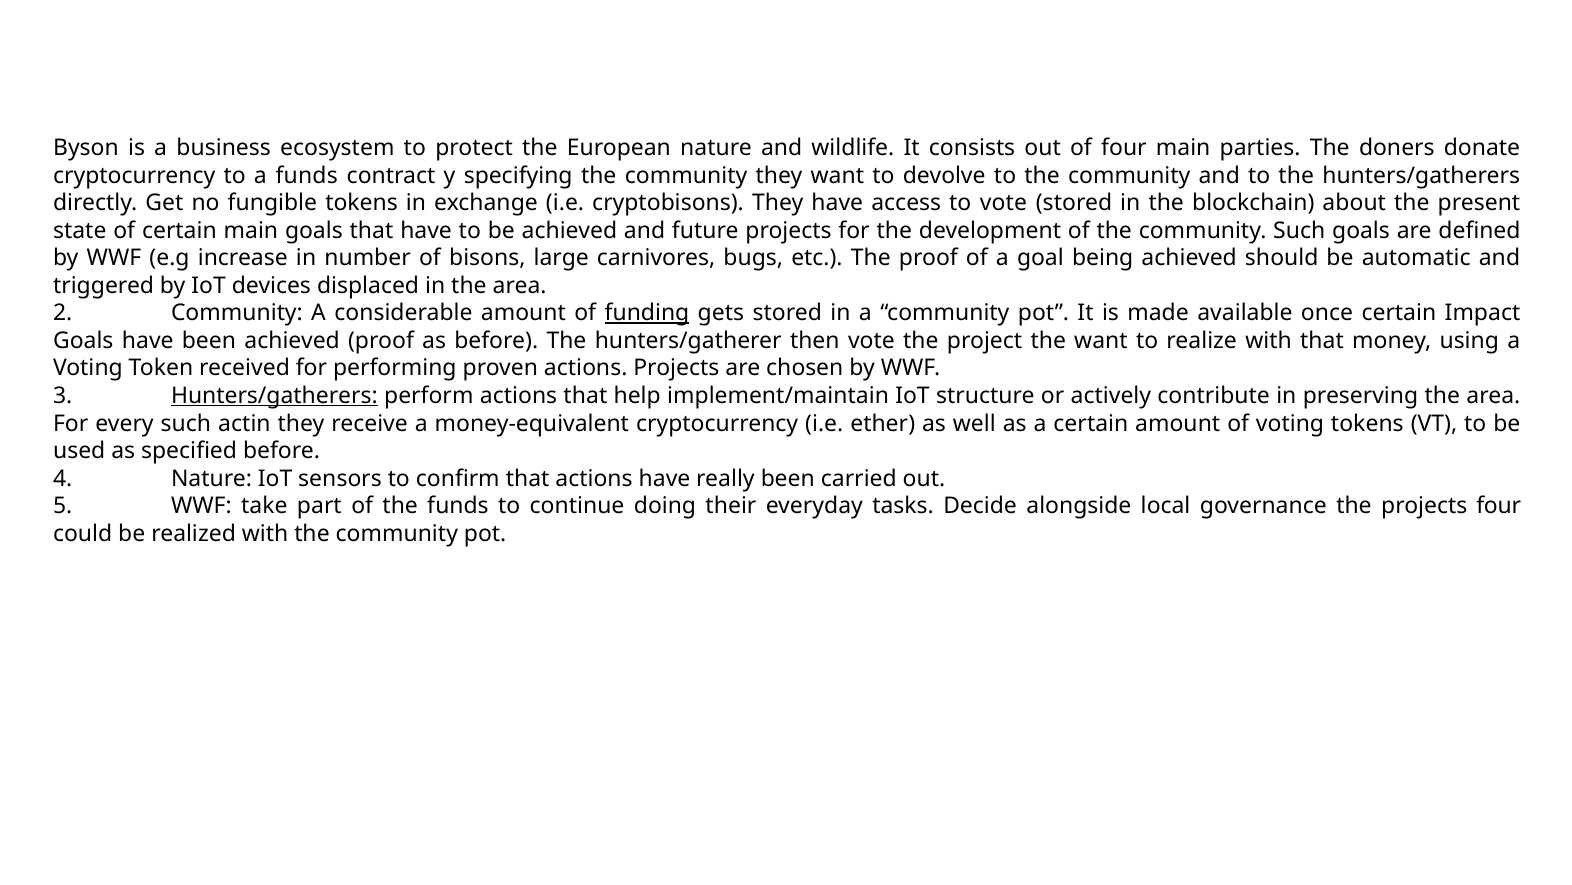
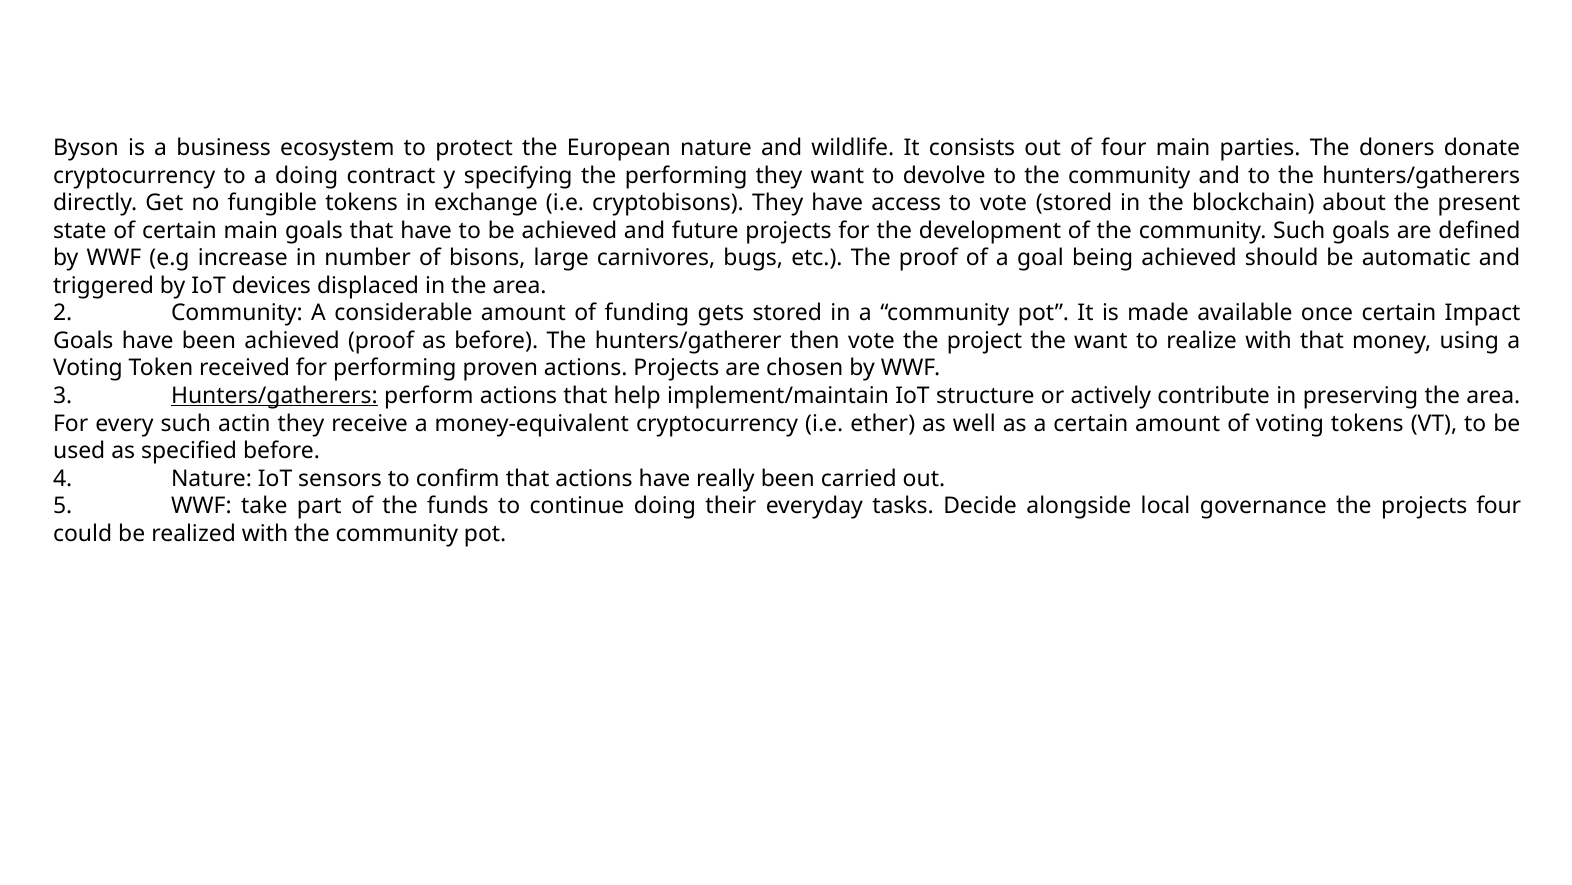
a funds: funds -> doing (307, 175)
specifying the community: community -> performing (686, 175)
funding underline: present -> none (647, 313)
